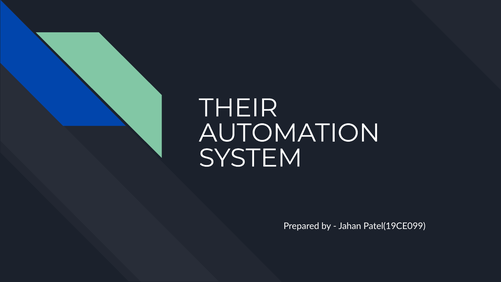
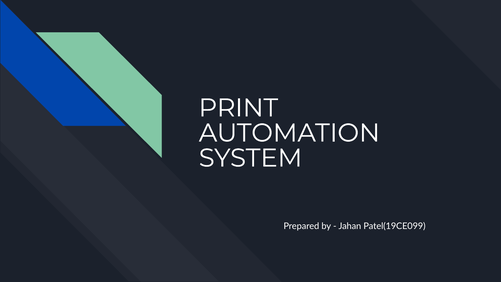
THEIR: THEIR -> PRINT (238, 108)
